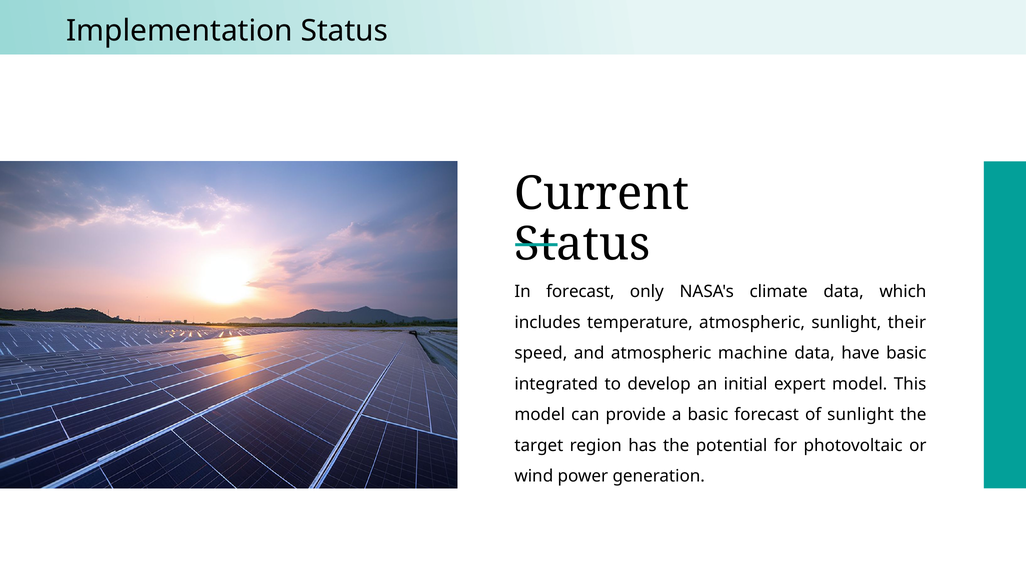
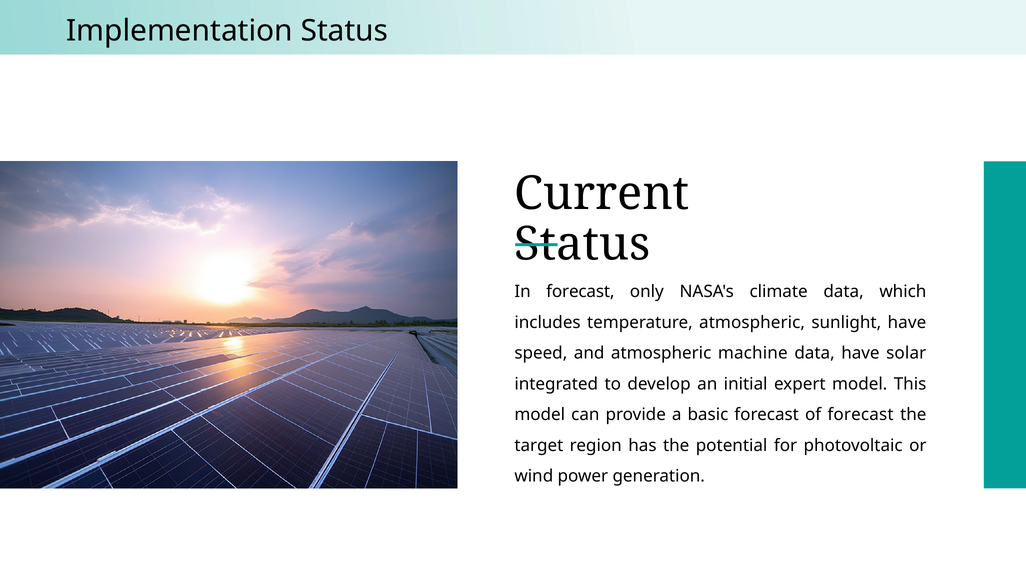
sunlight their: their -> have (907, 322)
have basic: basic -> solar (906, 353)
of sunlight: sunlight -> forecast (861, 415)
